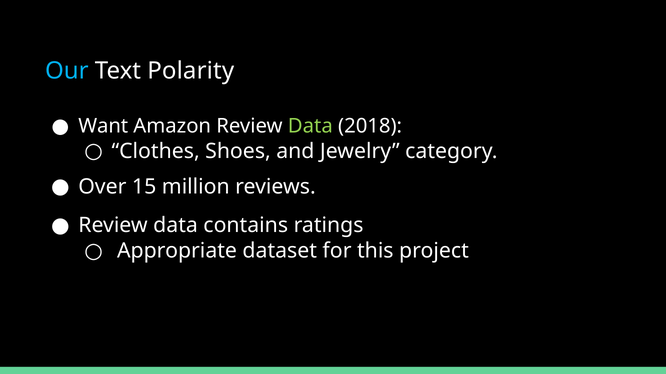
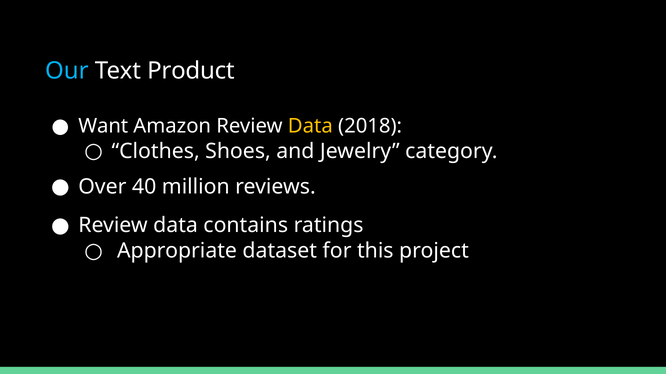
Polarity: Polarity -> Product (191, 71)
Data colour: light green -> yellow (310, 126)
15: 15 -> 40 (144, 187)
